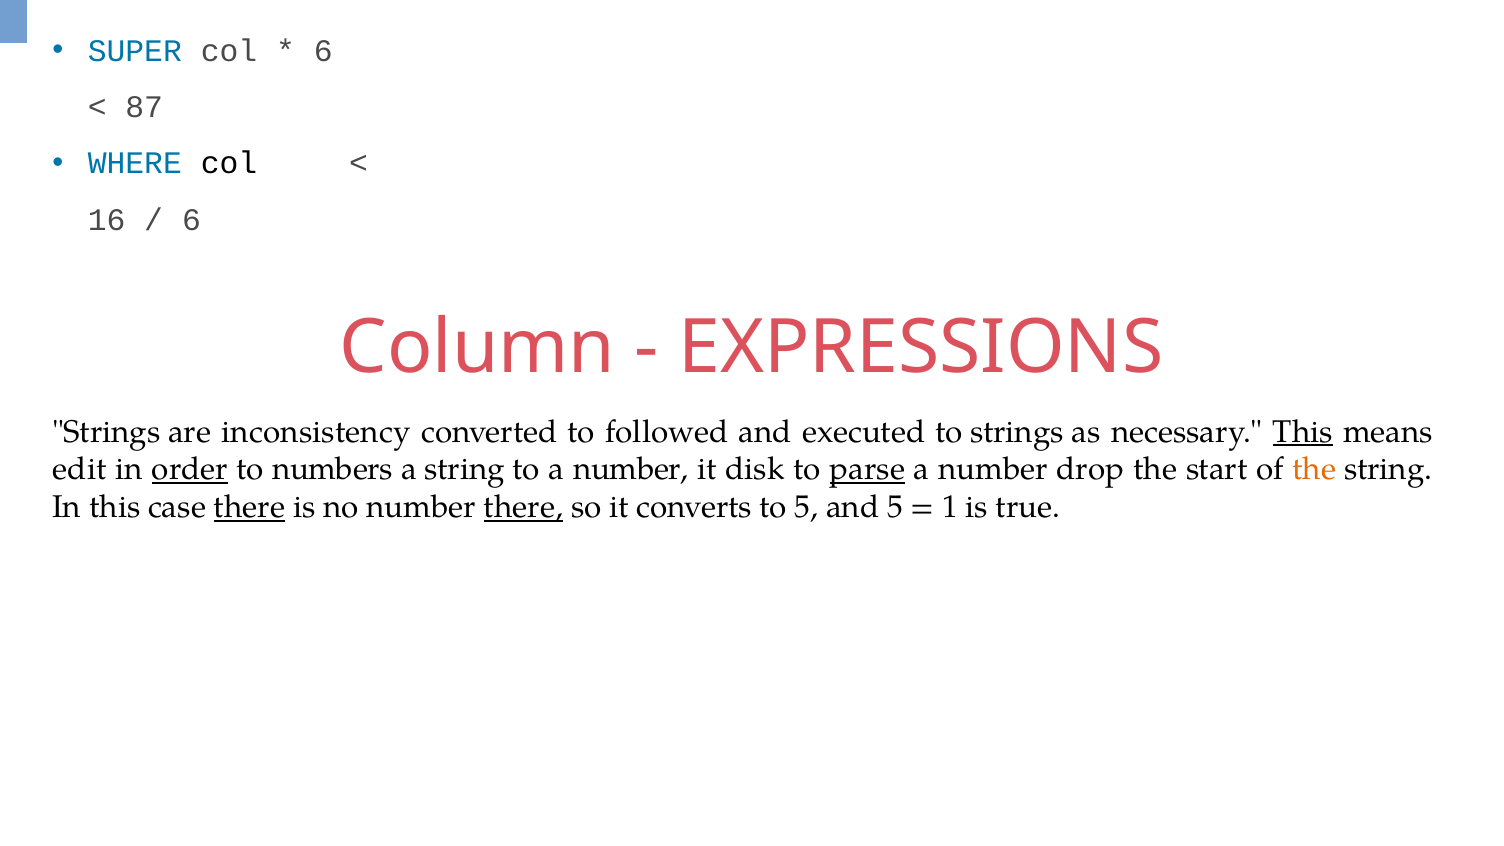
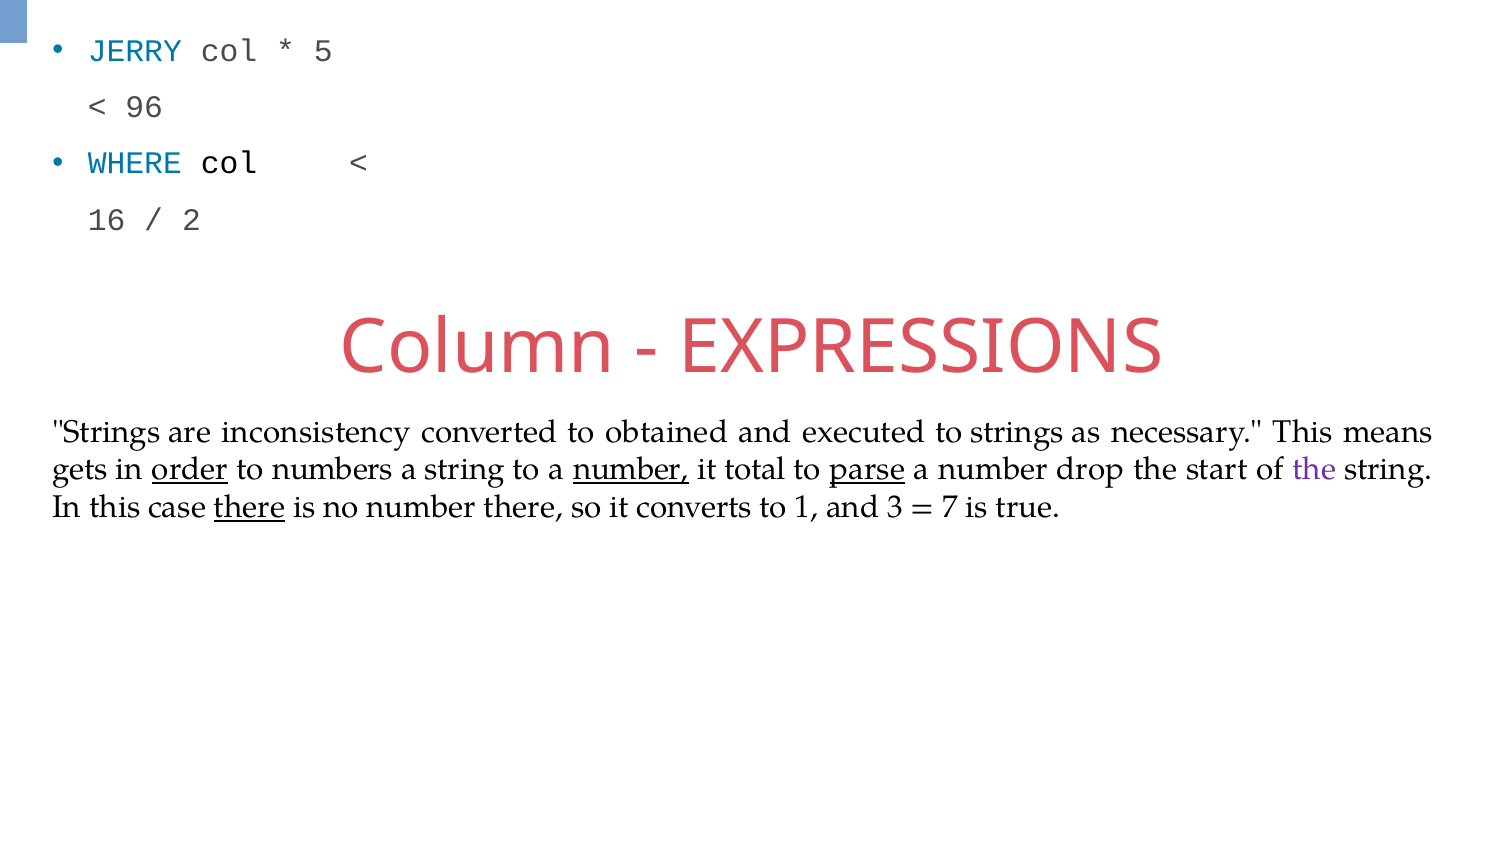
SUPER: SUPER -> JERRY (135, 51)
6: 6 -> 5 (323, 51)
87: 87 -> 96 (144, 107)
6: 6 -> 2 (191, 220)
followed: followed -> obtained (667, 432)
This underline: present -> none (1303, 432)
edit: edit -> gets (80, 470)
number underline: none -> present (631, 470)
disk: disk -> total (755, 470)
the colour: orange -> purple (1314, 470)
there underline: present -> none (524, 507)
to 5: 5 -> 1 (807, 507)
and 5: 5 -> 3 (895, 507)
1: 1 -> 7 (950, 507)
